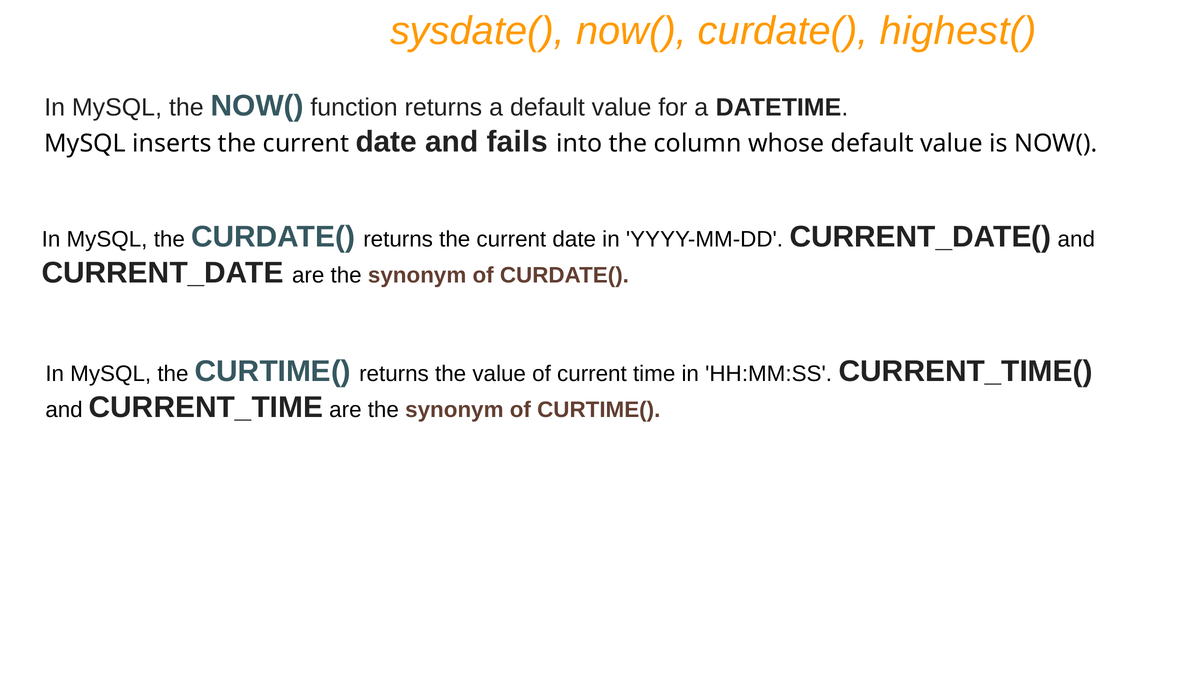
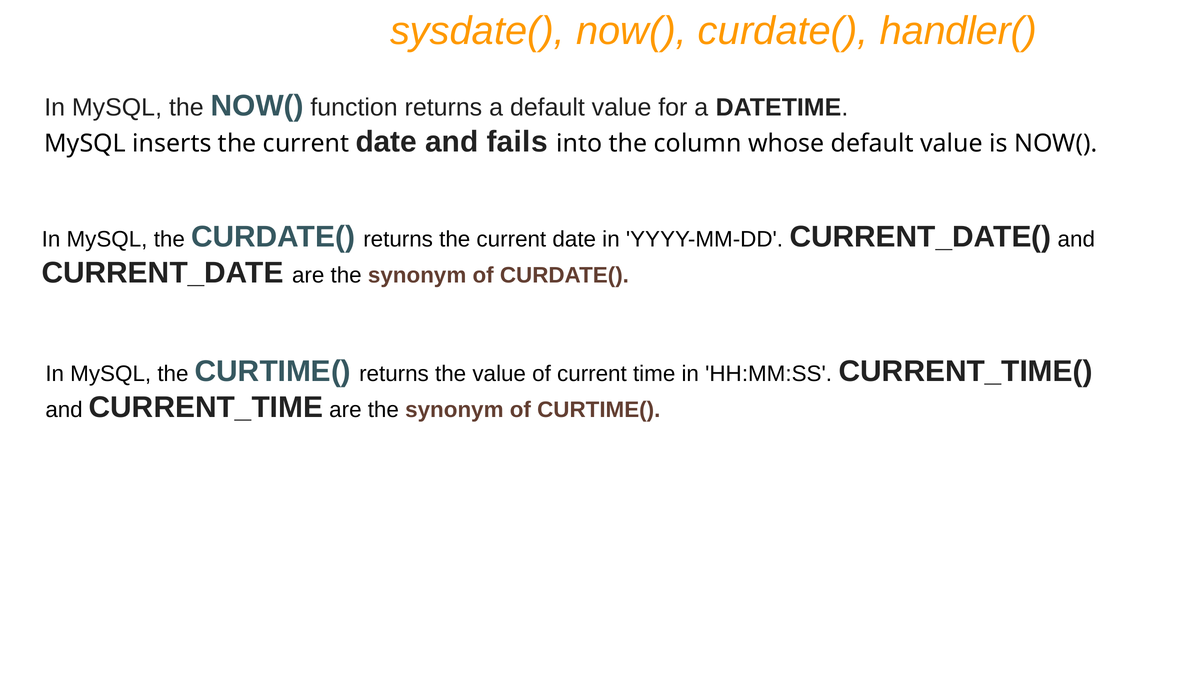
highest(: highest( -> handler( (958, 31)
